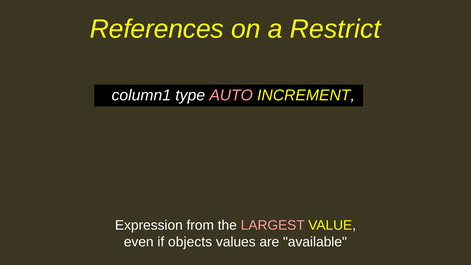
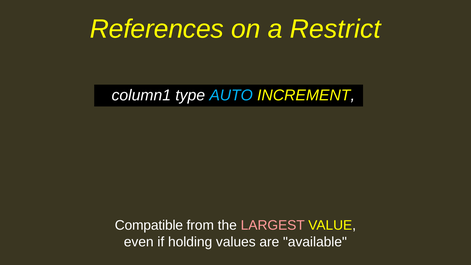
AUTO colour: pink -> light blue (231, 95)
Expression: Expression -> Compatible (149, 225)
objects: objects -> holding (190, 242)
